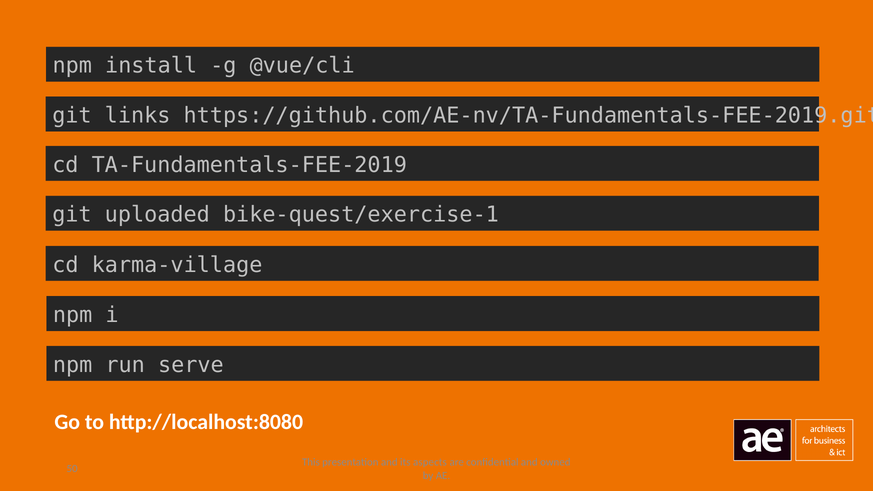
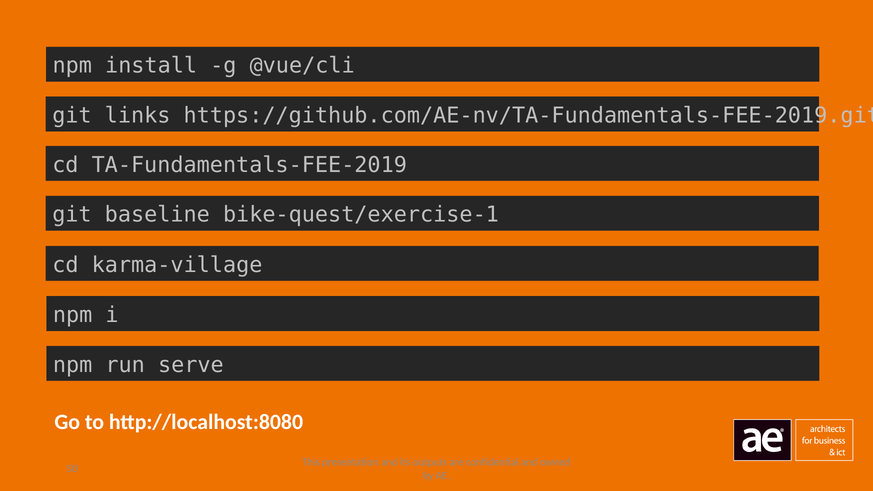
uploaded: uploaded -> baseline (157, 215)
aspects: aspects -> outputs (430, 462)
